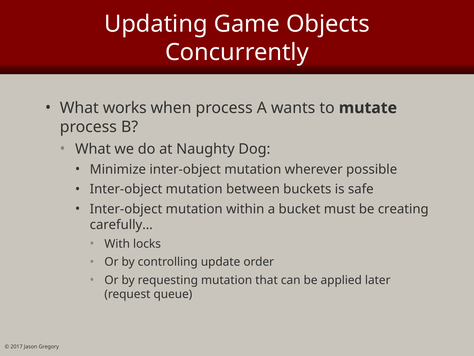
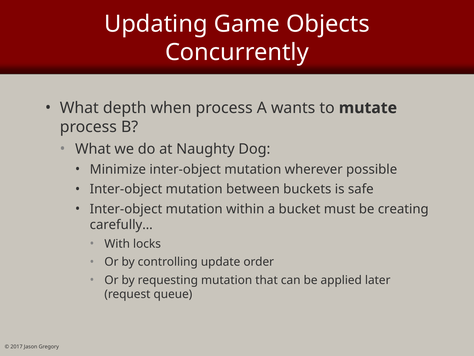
works: works -> depth (125, 108)
